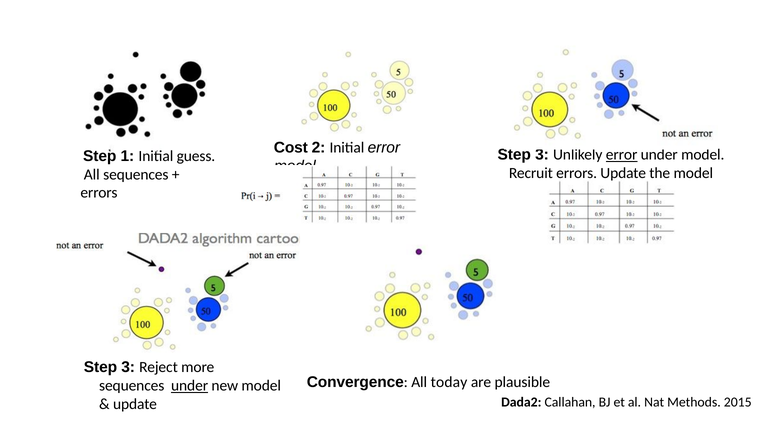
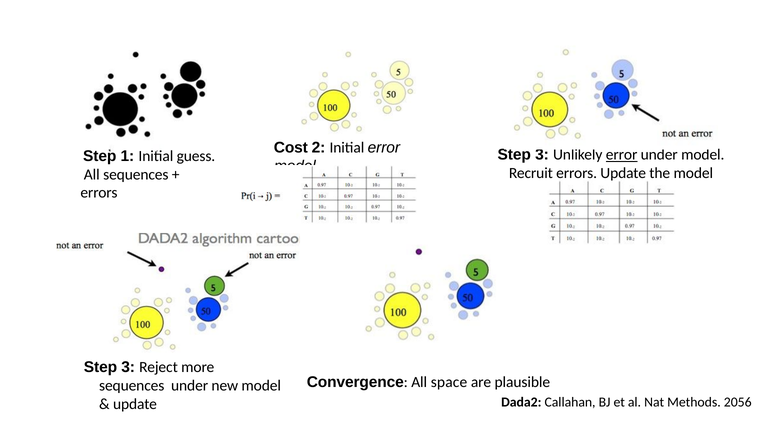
today: today -> space (449, 383)
under underline: present -> none (190, 386)
2015: 2015 -> 2056 (738, 403)
